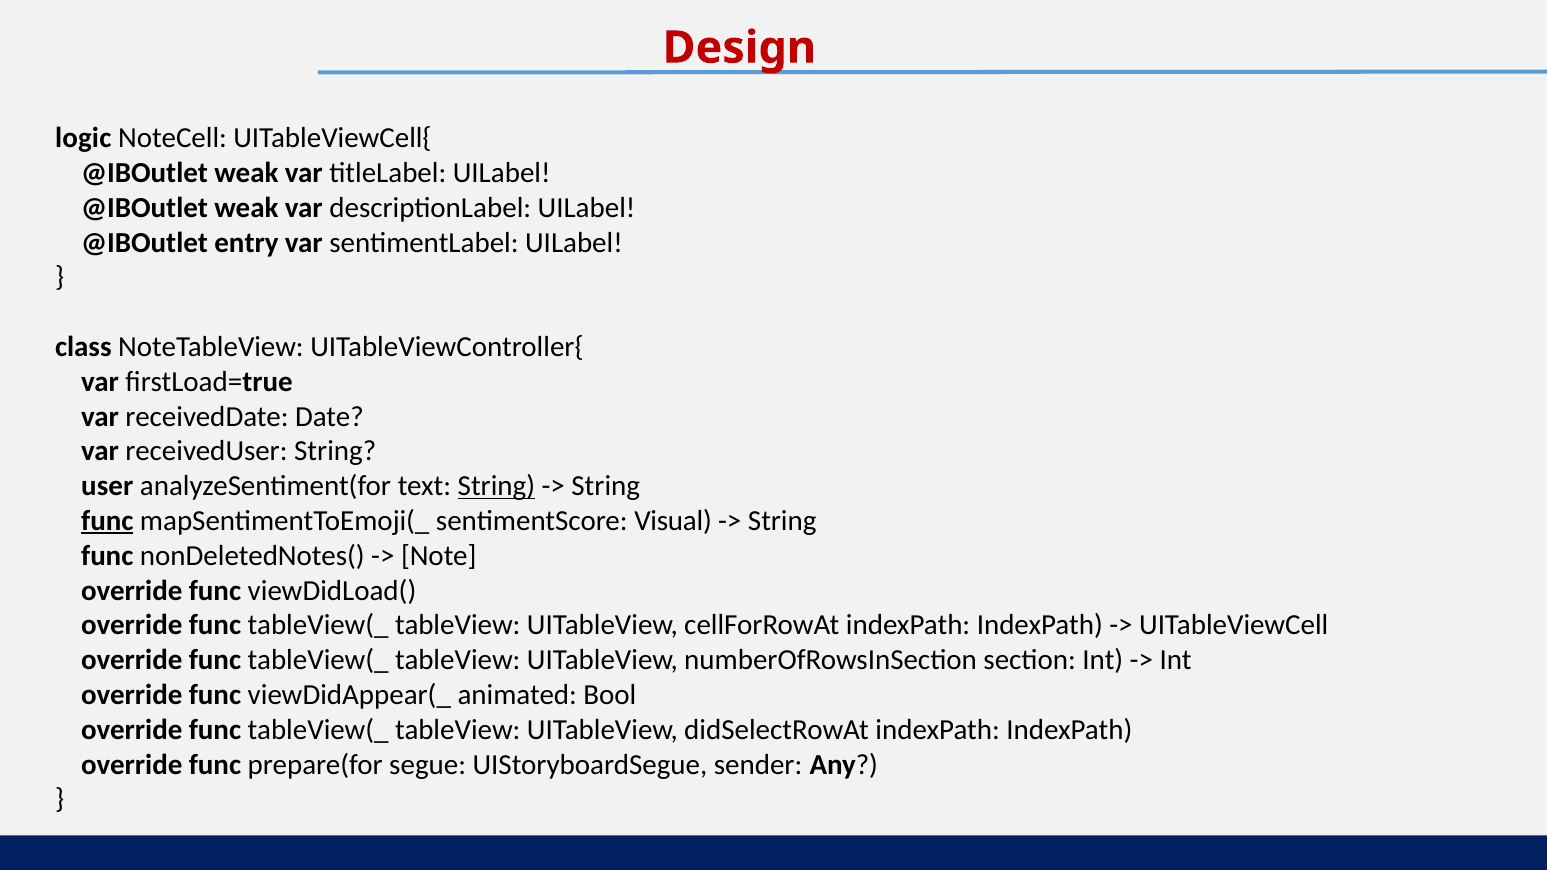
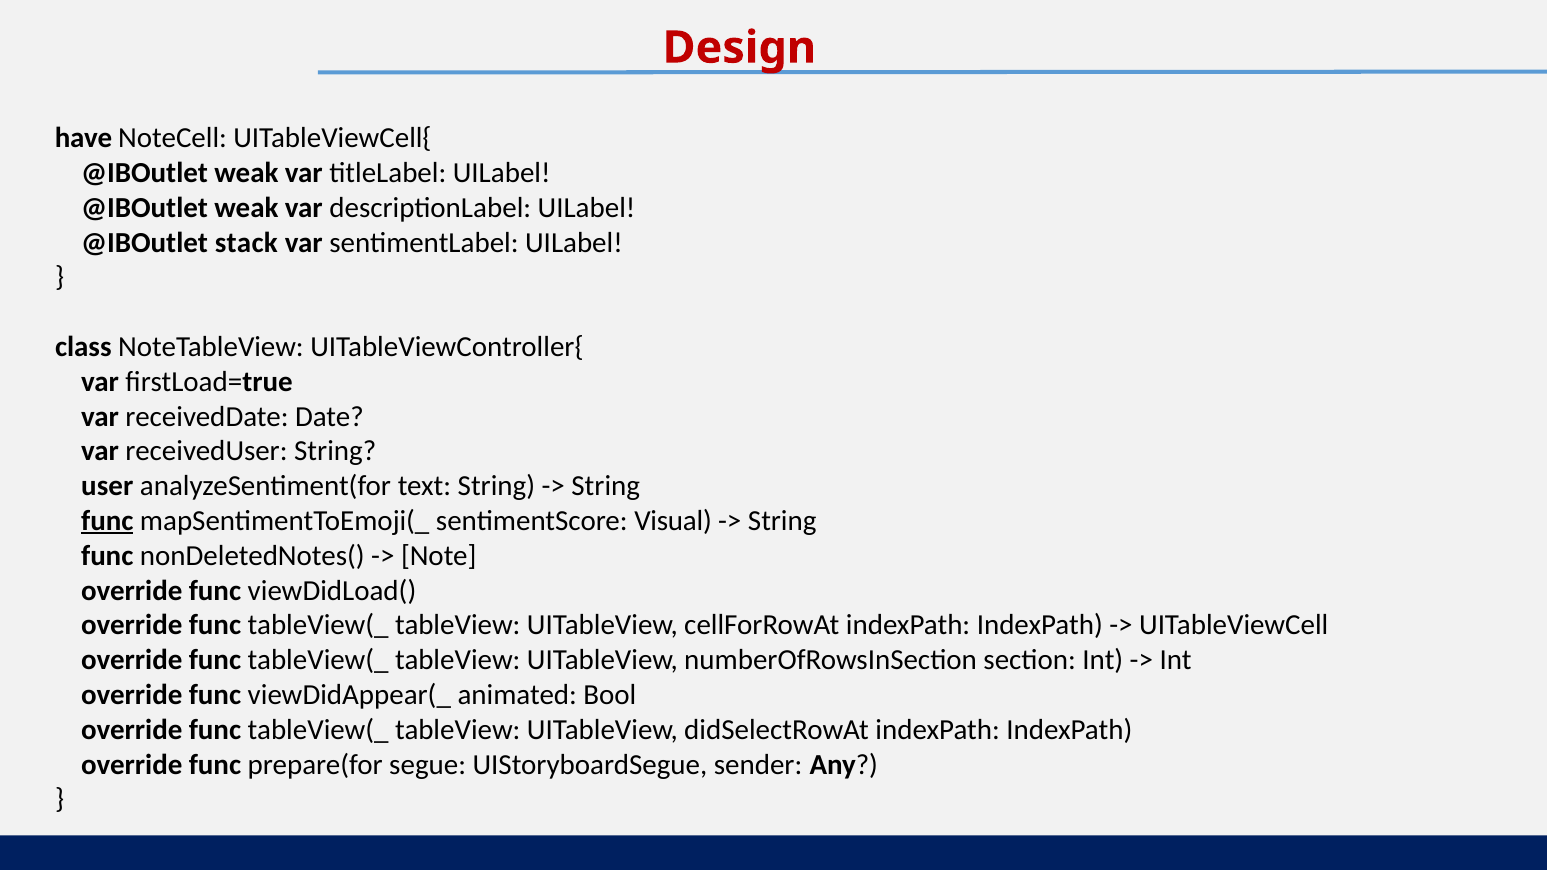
logic: logic -> have (83, 138)
entry: entry -> stack (246, 243)
String underline: present -> none (496, 486)
